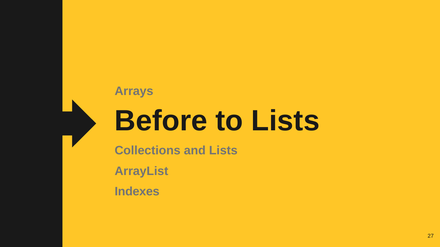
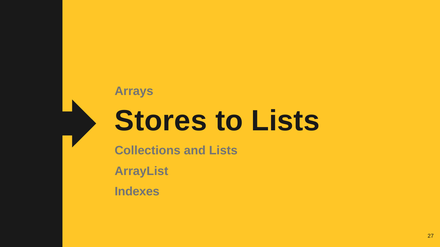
Before: Before -> Stores (161, 121)
